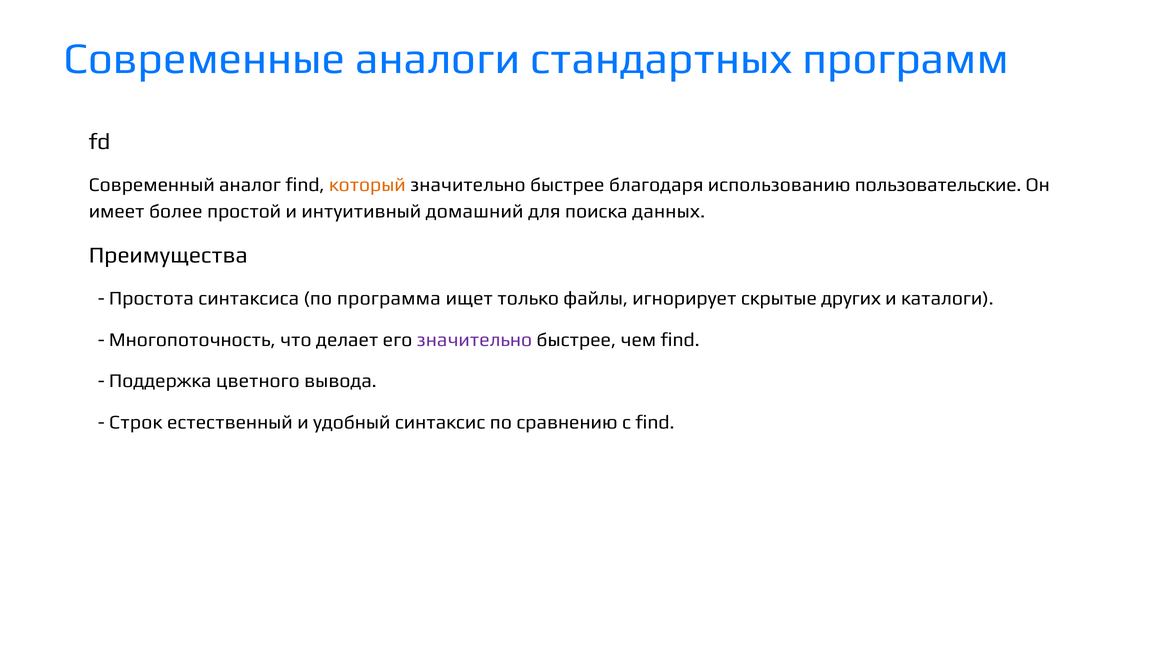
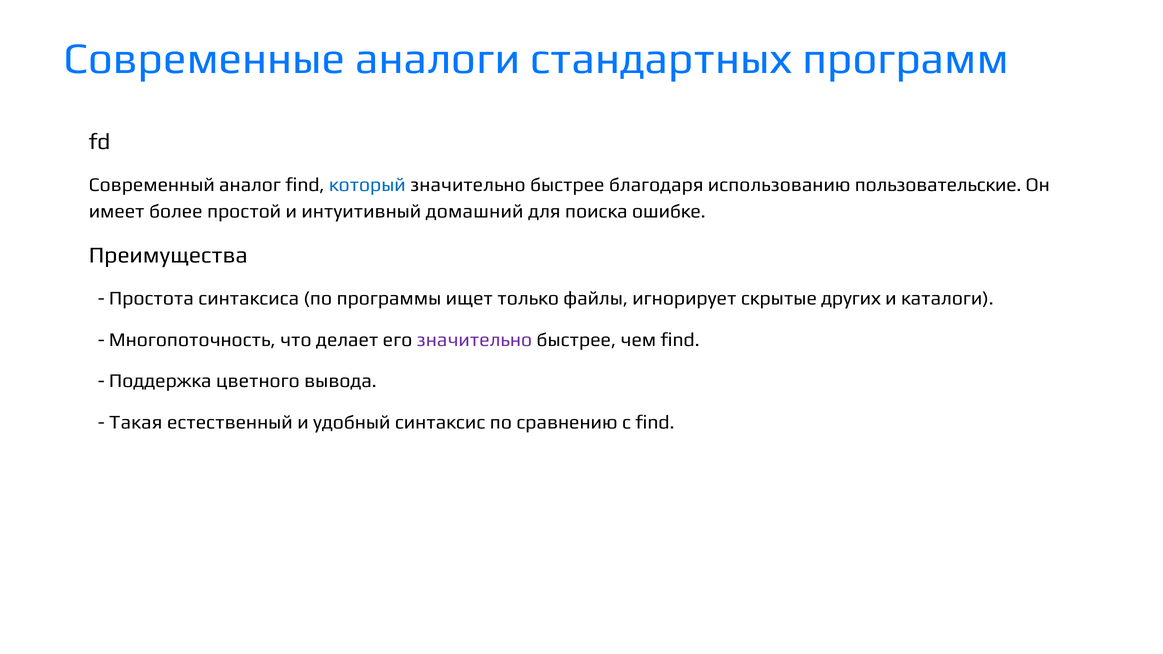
который colour: orange -> blue (367, 185)
данных: данных -> ошибке (669, 211)
программа: программа -> программы (389, 298)
Строк: Строк -> Такая (136, 422)
